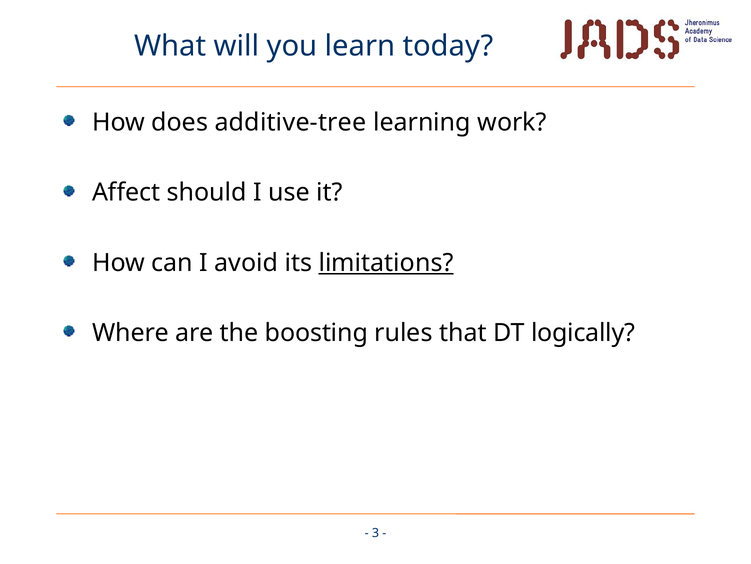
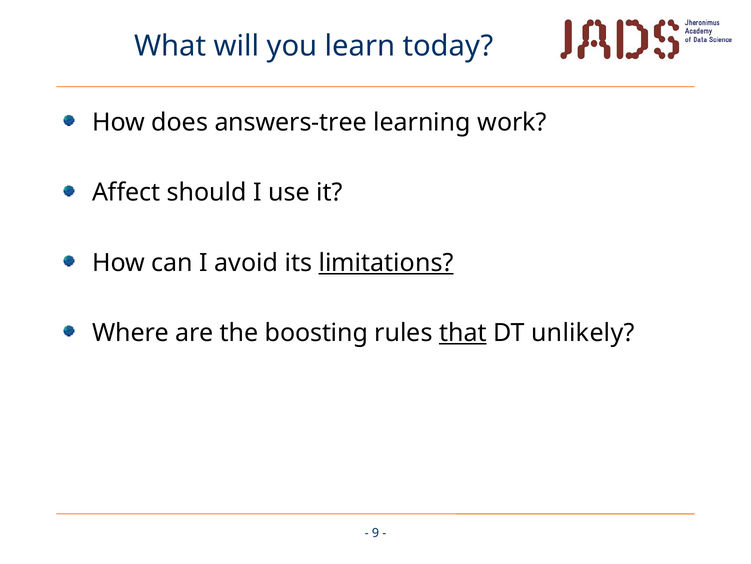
additive-tree: additive-tree -> answers-tree (291, 122)
that underline: none -> present (463, 332)
logically: logically -> unlikely (583, 332)
3: 3 -> 9 (375, 533)
